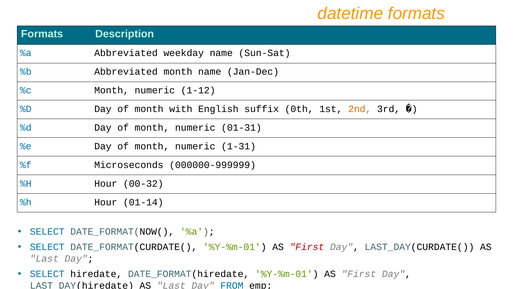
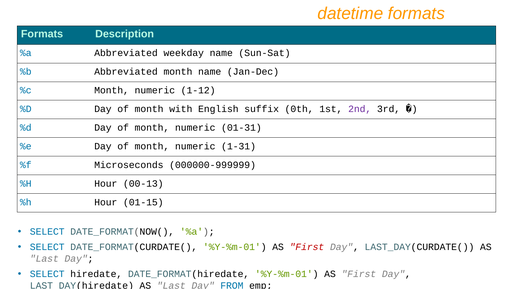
2nd colour: orange -> purple (360, 109)
00-32: 00-32 -> 00-13 (143, 183)
01-14: 01-14 -> 01-15 (143, 202)
